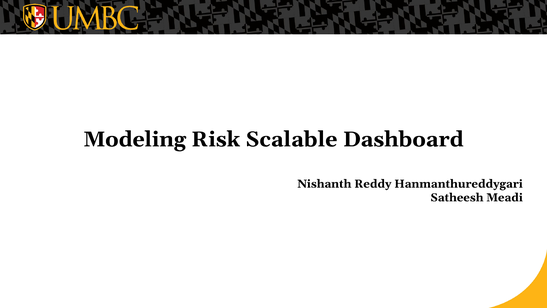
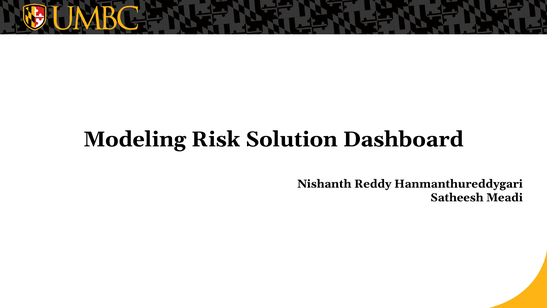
Scalable: Scalable -> Solution (292, 139)
